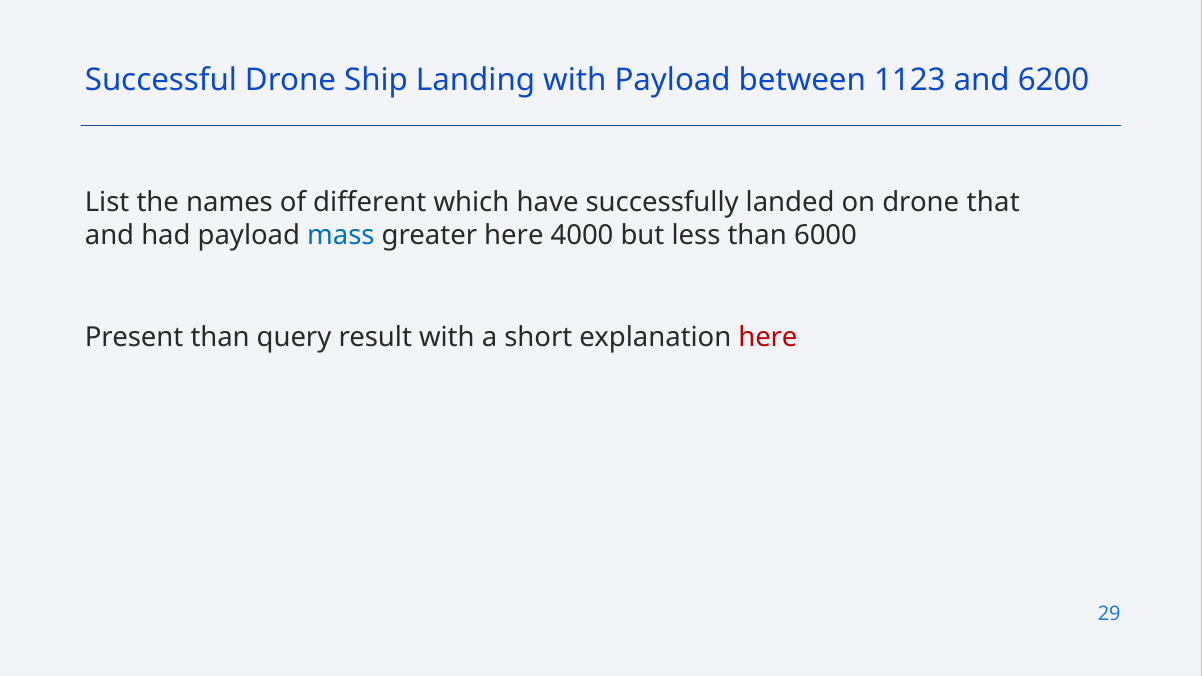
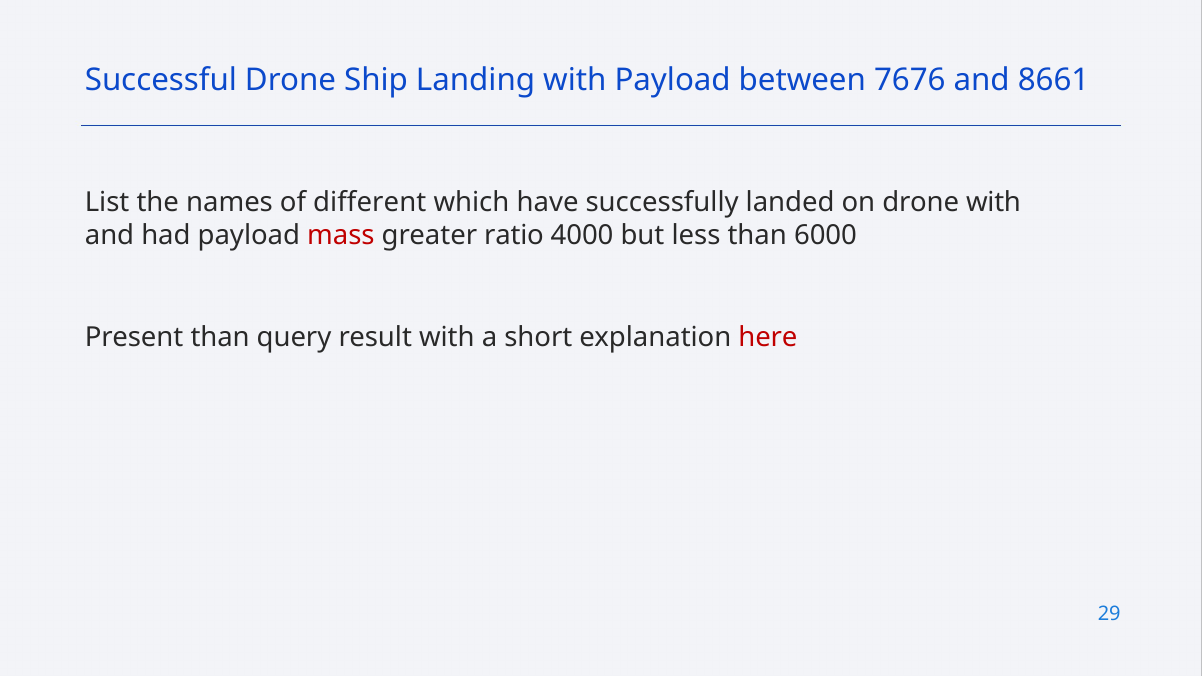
1123: 1123 -> 7676 (910, 80)
6200: 6200 -> 8661 (1054, 80)
drone that: that -> with (994, 203)
mass colour: blue -> red (341, 236)
greater here: here -> ratio (514, 236)
